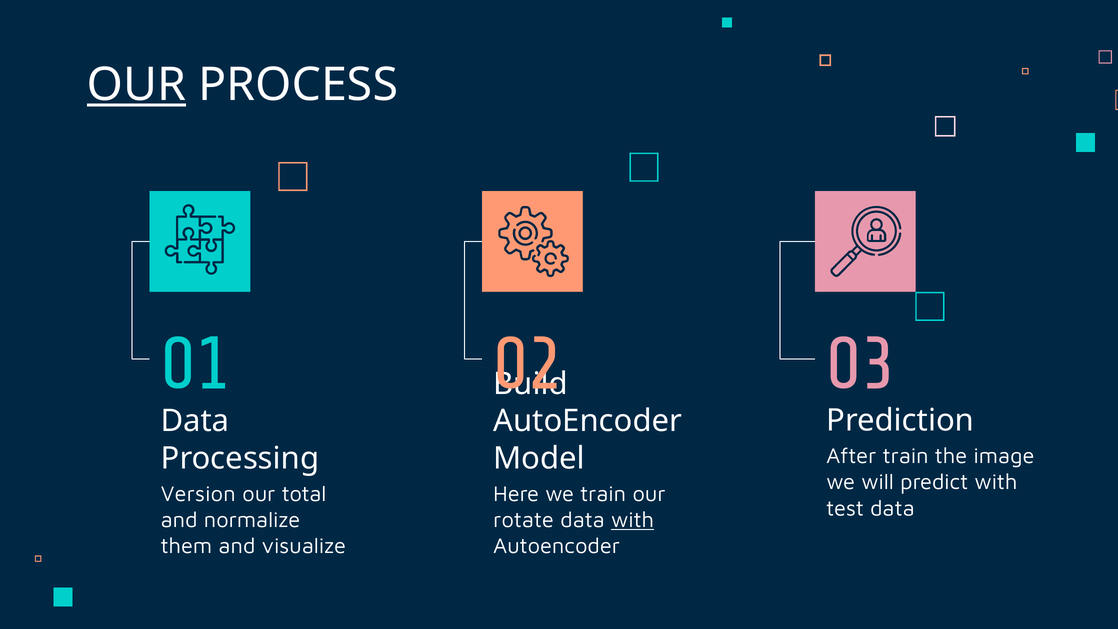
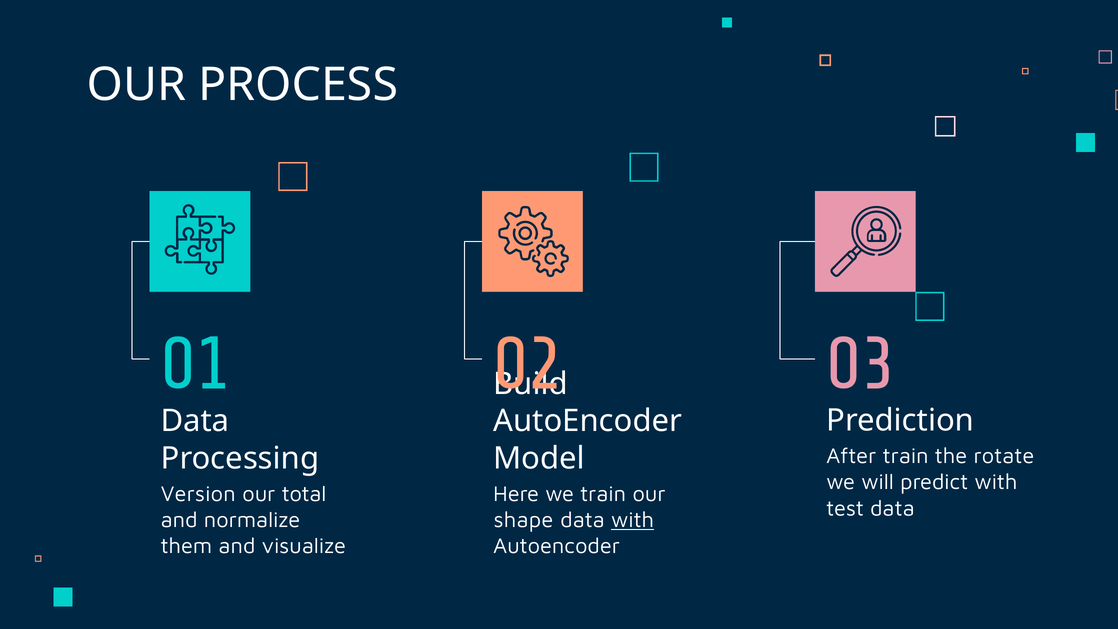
OUR underline: present -> none (137, 85)
image: image -> rotate (1004, 456)
rotate: rotate -> shape (523, 520)
